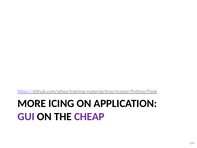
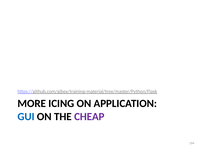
GUI colour: purple -> blue (26, 116)
